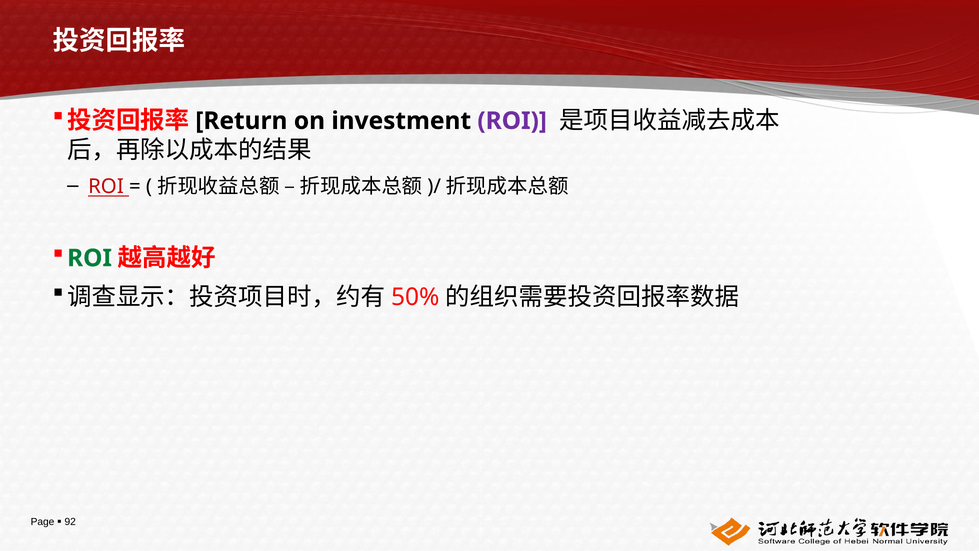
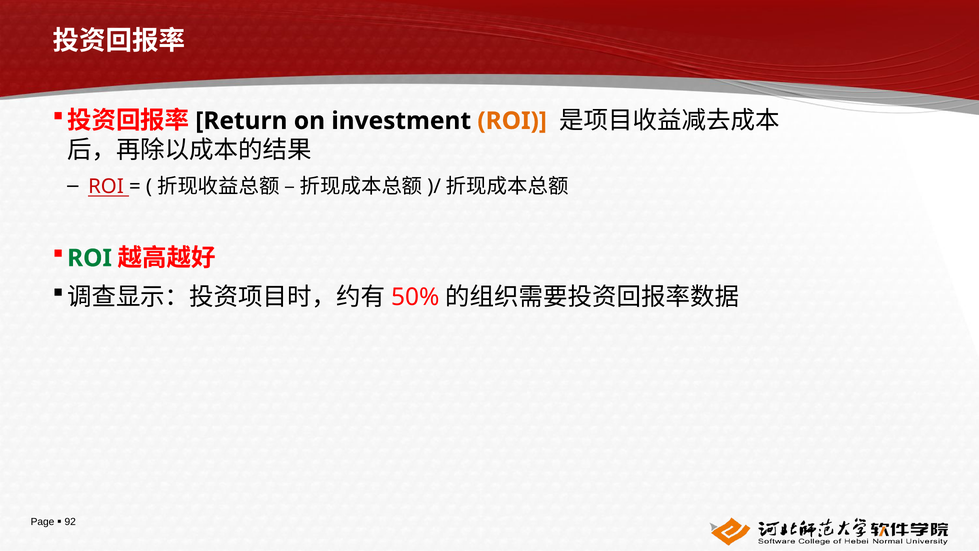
ROI colour: purple -> orange (512, 121)
